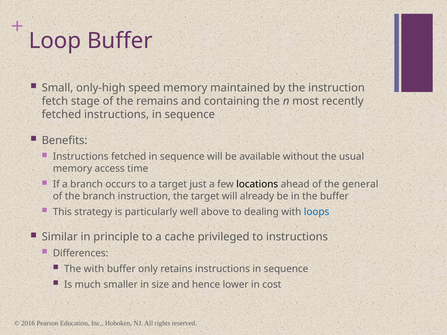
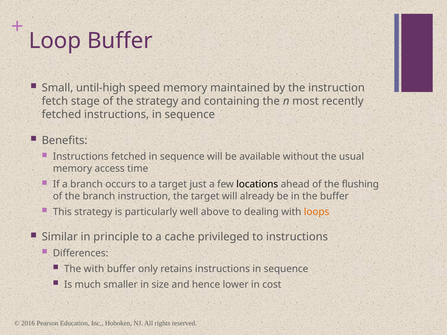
only-high: only-high -> until-high (101, 88)
the remains: remains -> strategy (157, 101)
general: general -> flushing (360, 184)
loops colour: blue -> orange (317, 212)
